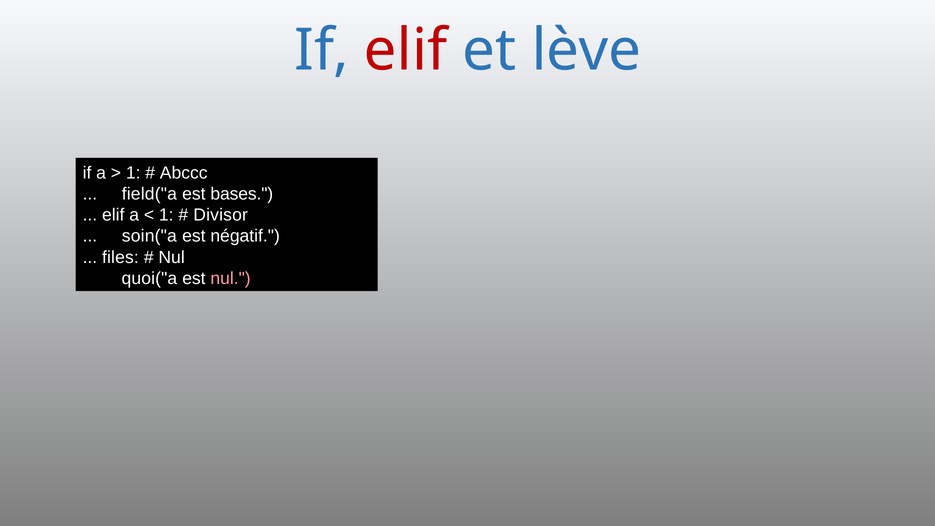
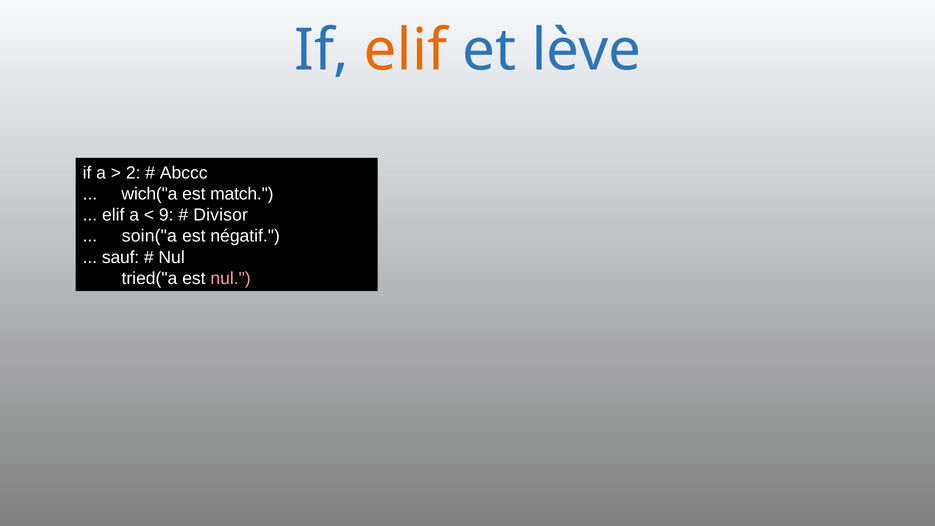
elif colour: red -> orange (406, 50)
1: 1 -> 2 (133, 173)
field("a: field("a -> wich("a (149, 194)
bases: bases -> match (242, 194)
1: 1 -> 9 (166, 215)
files: files -> sauf (121, 257)
quoi("a: quoi("a -> tried("a (149, 278)
